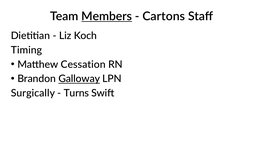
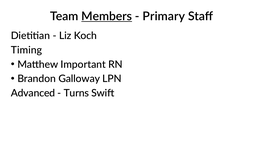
Cartons: Cartons -> Primary (164, 16)
Cessation: Cessation -> Important (83, 65)
Galloway underline: present -> none (79, 79)
Surgically: Surgically -> Advanced (33, 93)
